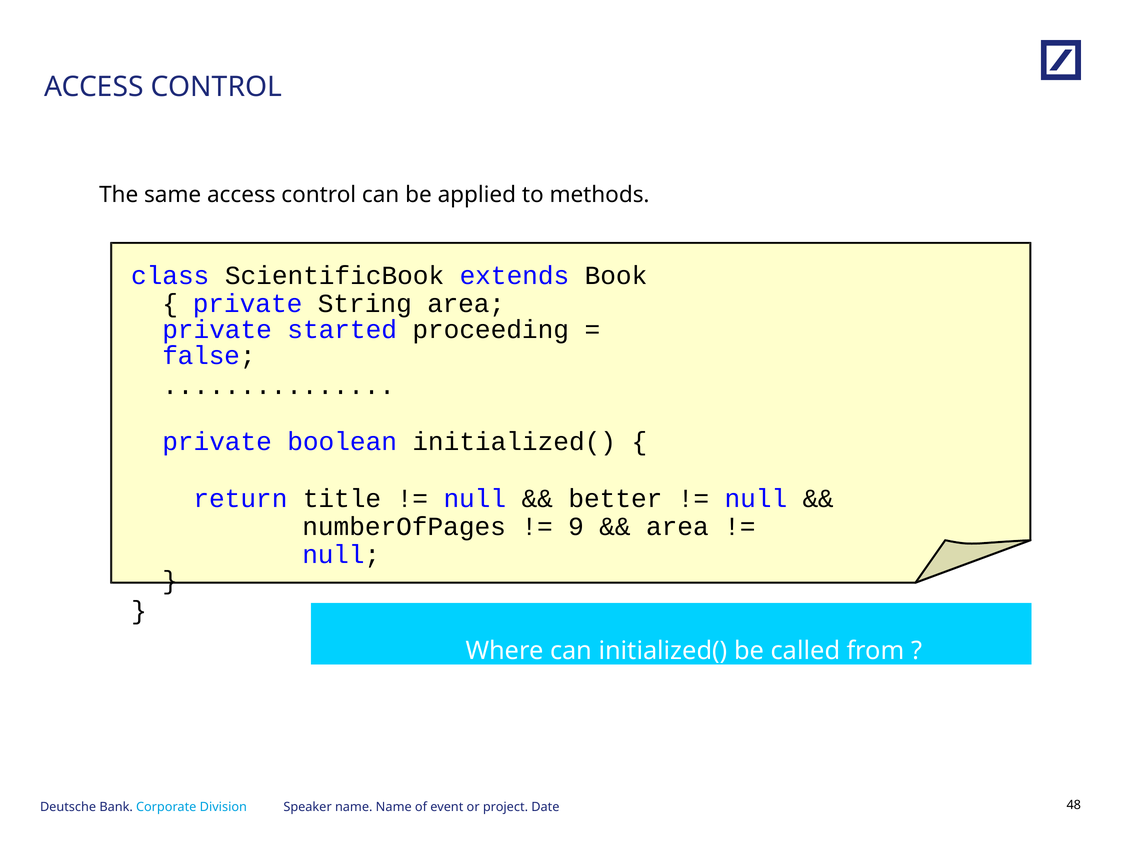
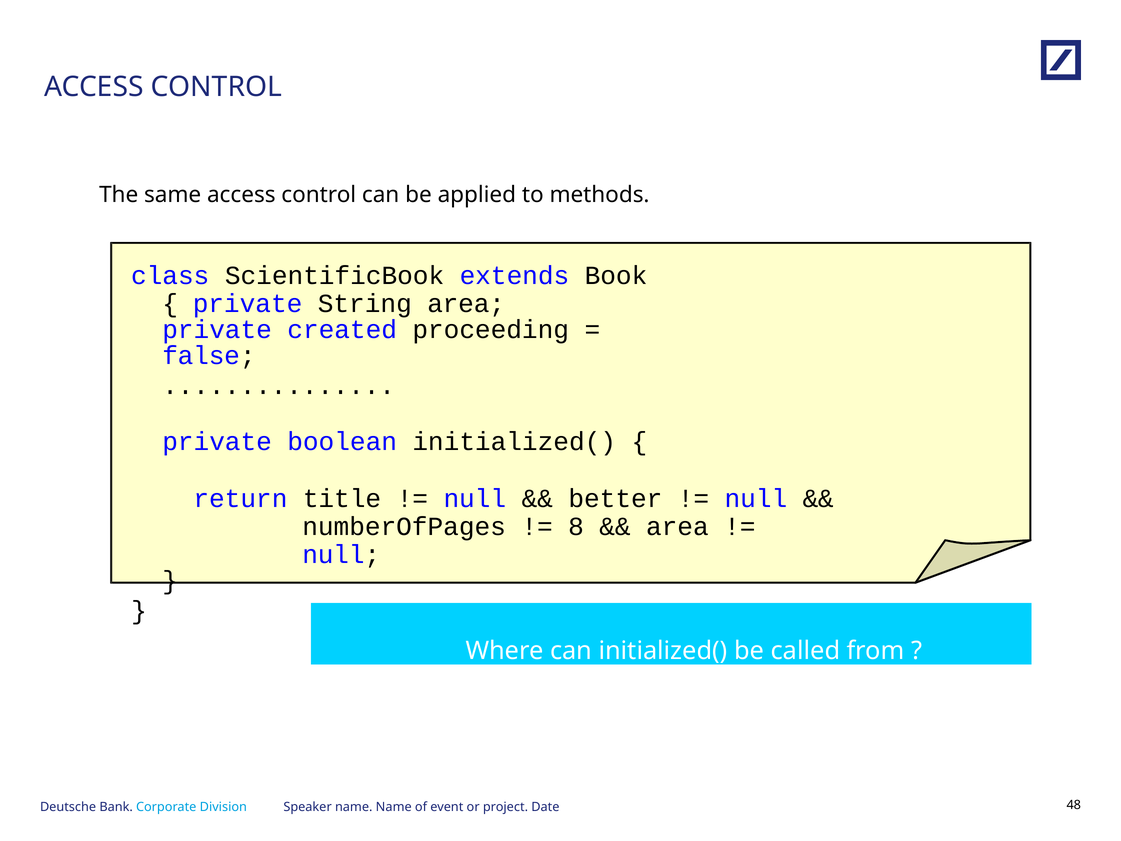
started: started -> created (342, 330)
9: 9 -> 8 (576, 526)
